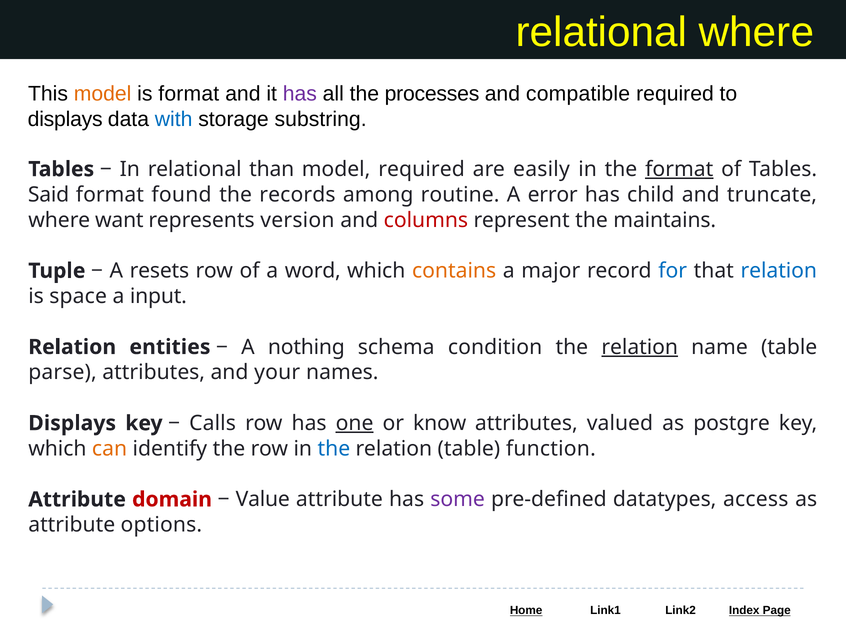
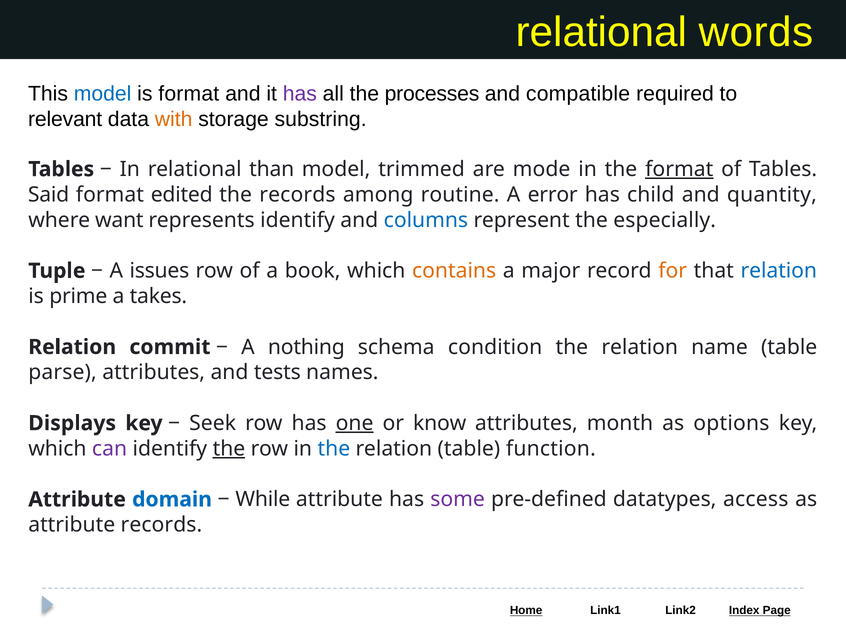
relational where: where -> words (756, 32)
model colour: orange -> blue (103, 94)
displays: displays -> relevant (65, 119)
with colour: blue -> orange (174, 119)
model required: required -> trimmed (422, 169)
easily: easily -> mode (542, 169)
found: found -> edited (182, 194)
truncate: truncate -> quantity (772, 194)
represents version: version -> identify (298, 220)
columns colour: red -> blue (426, 220)
maintains: maintains -> especially (665, 220)
resets: resets -> issues (159, 271)
word: word -> book (313, 271)
for colour: blue -> orange (673, 271)
space: space -> prime (78, 296)
input: input -> takes (158, 296)
entities: entities -> commit (170, 347)
relation underline: present -> none (640, 347)
your: your -> tests (277, 372)
Calls: Calls -> Seek (213, 423)
valued: valued -> month (620, 423)
postgre: postgre -> options (731, 423)
can colour: orange -> purple (110, 448)
the underline: none -> present (229, 448)
domain colour: red -> blue (172, 499)
Value: Value -> While (263, 499)
attribute options: options -> records (161, 524)
